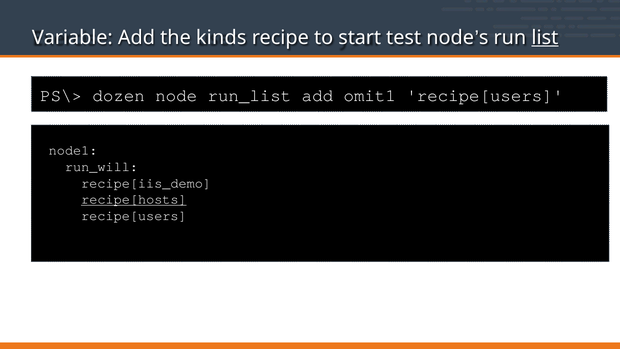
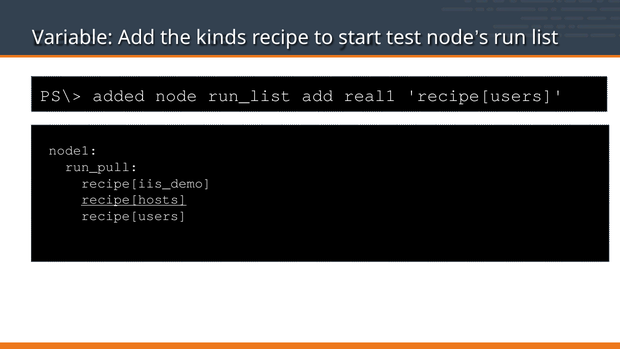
list underline: present -> none (545, 37)
dozen: dozen -> added (119, 95)
omit1: omit1 -> real1 (370, 95)
run_will: run_will -> run_pull (101, 167)
